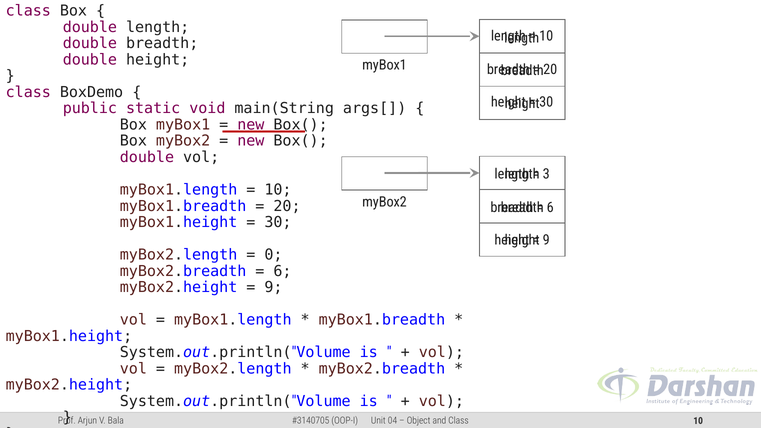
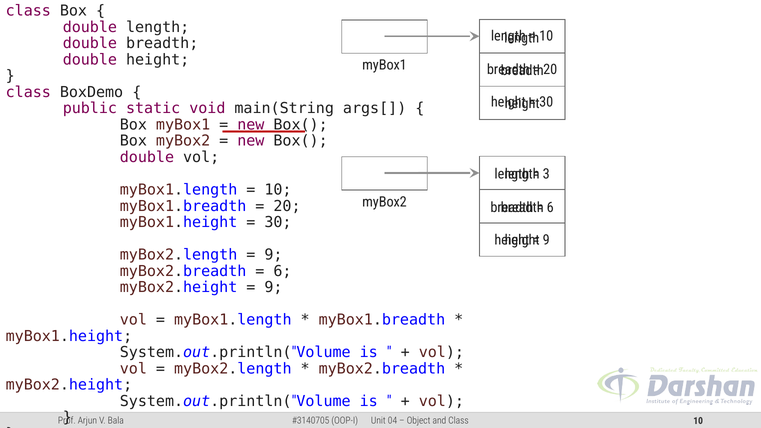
0: 0 -> 9 (273, 255)
